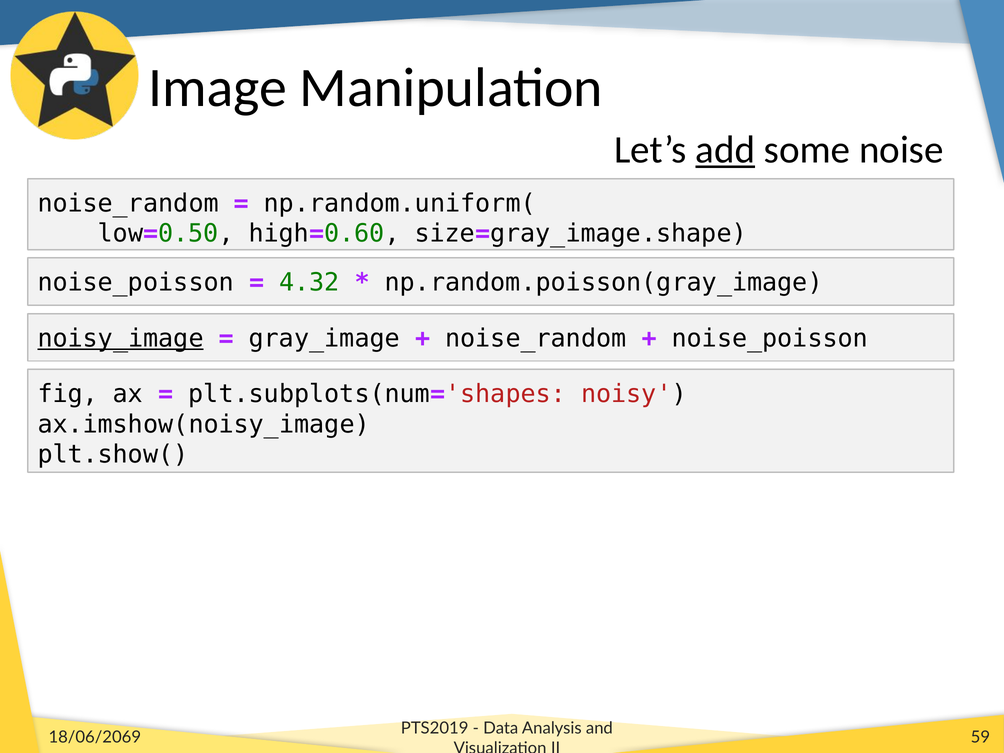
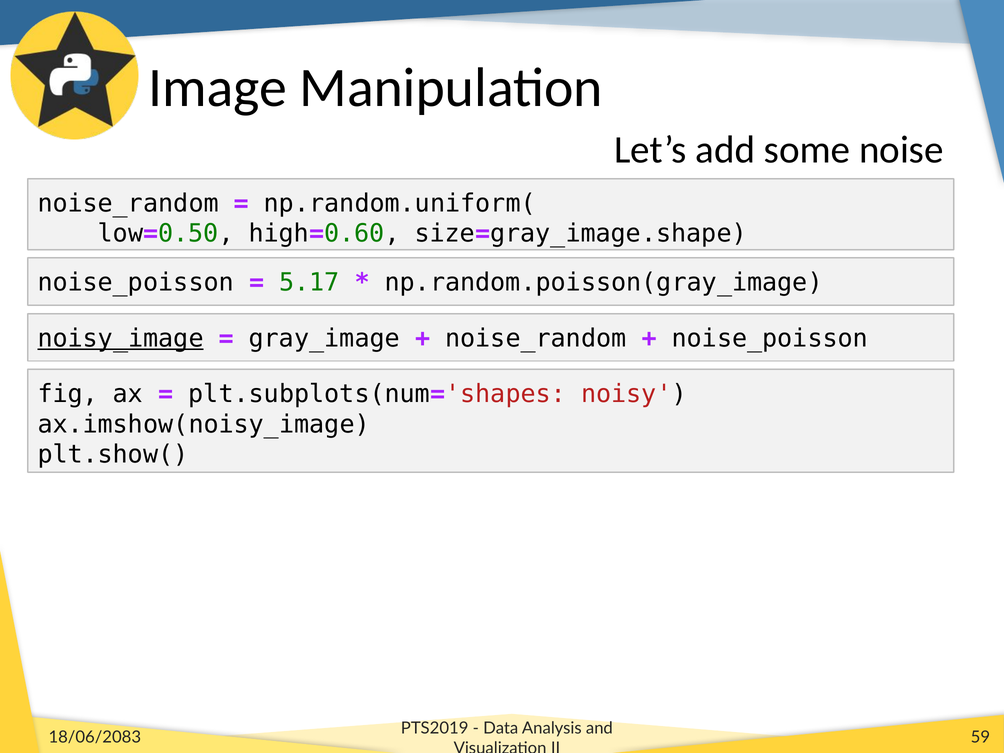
add underline: present -> none (725, 150)
4.32: 4.32 -> 5.17 (309, 283)
18/06/2069: 18/06/2069 -> 18/06/2083 (95, 737)
